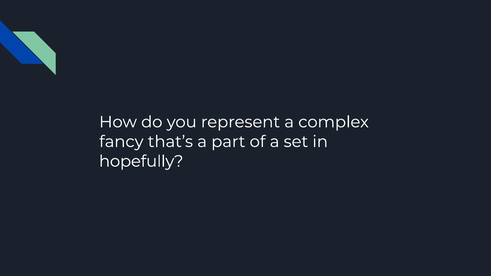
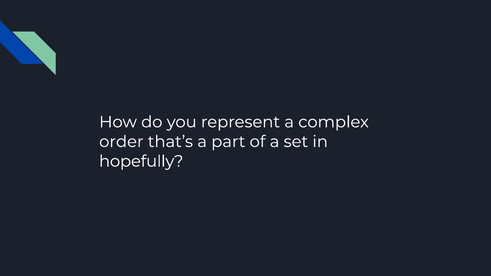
fancy: fancy -> order (121, 142)
